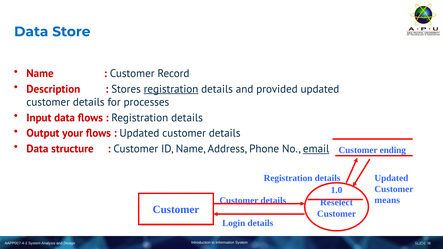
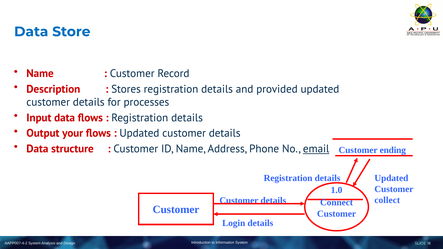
registration underline: present -> none (171, 89)
means: means -> collect (387, 200)
Reselect: Reselect -> Connect (337, 203)
